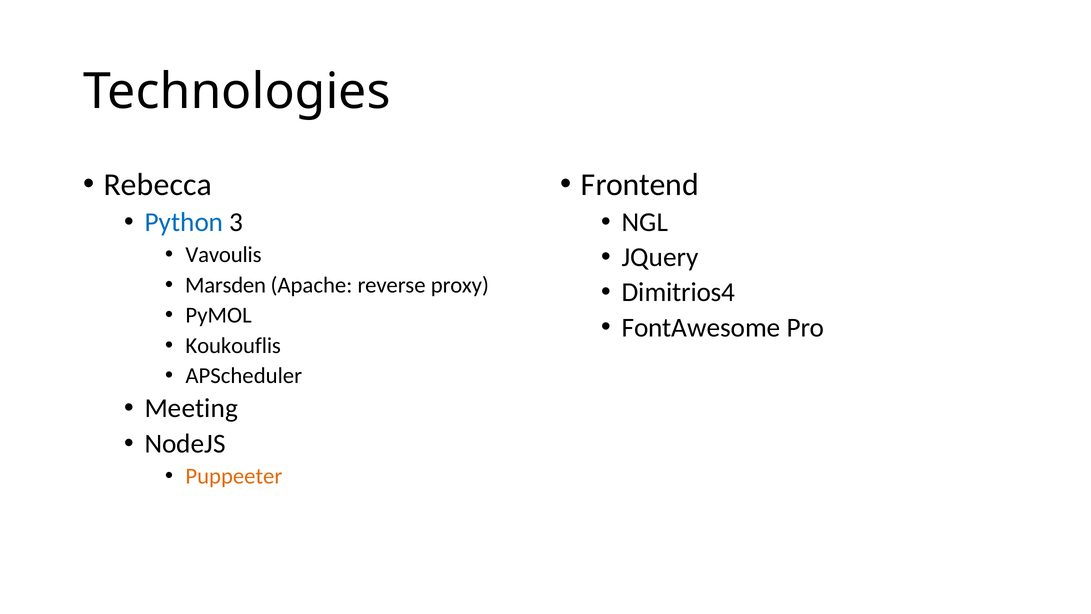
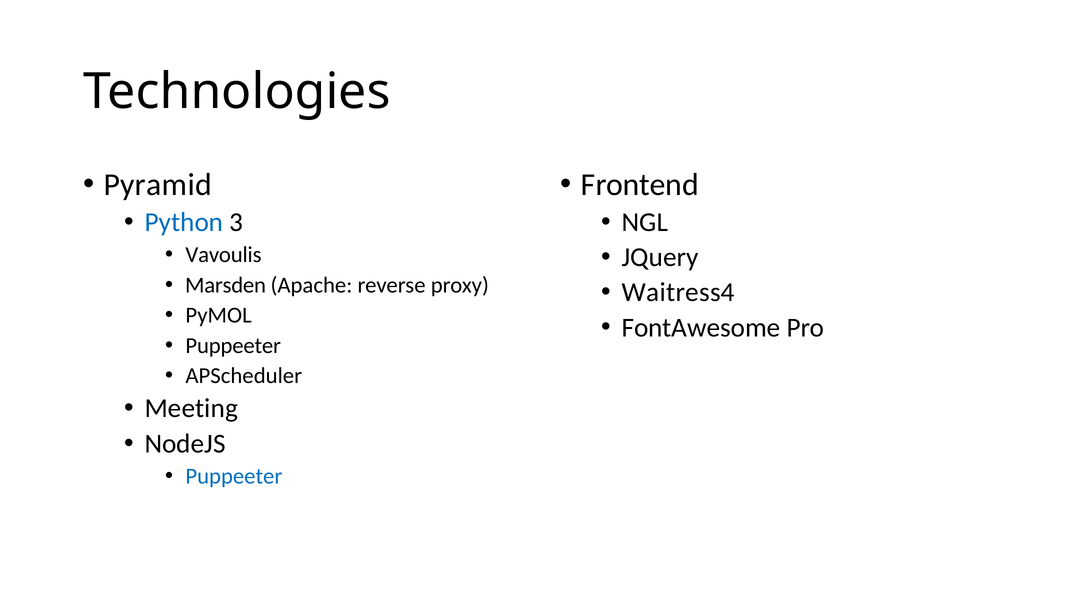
Rebecca: Rebecca -> Pyramid (158, 184)
Dimitrios4: Dimitrios4 -> Waitress4 (678, 292)
Koukouflis: Koukouflis -> Puppeeter (233, 345)
Puppeeter colour: orange -> blue (234, 476)
